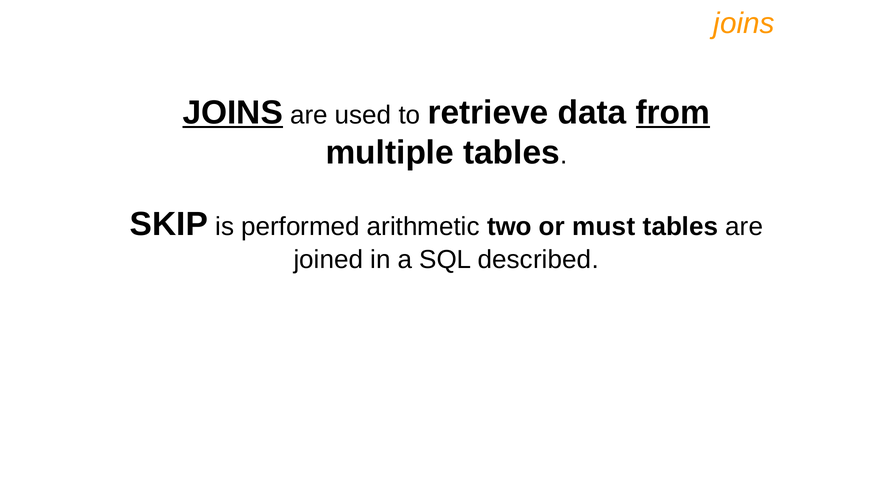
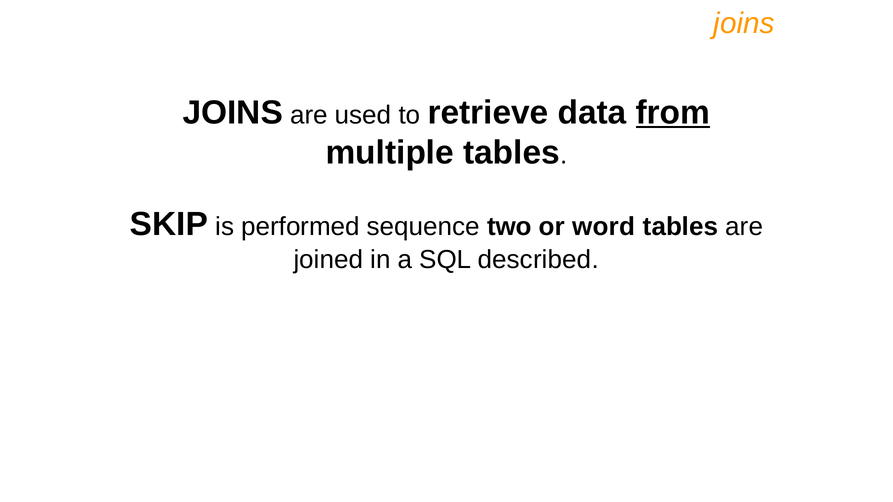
JOINS underline: present -> none (233, 113)
arithmetic: arithmetic -> sequence (423, 227)
must: must -> word (604, 227)
